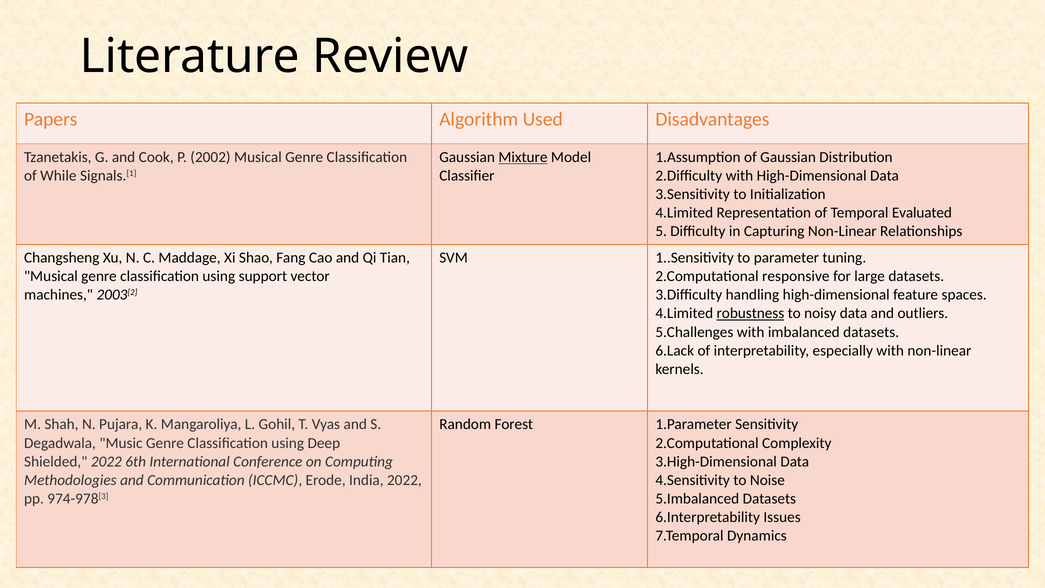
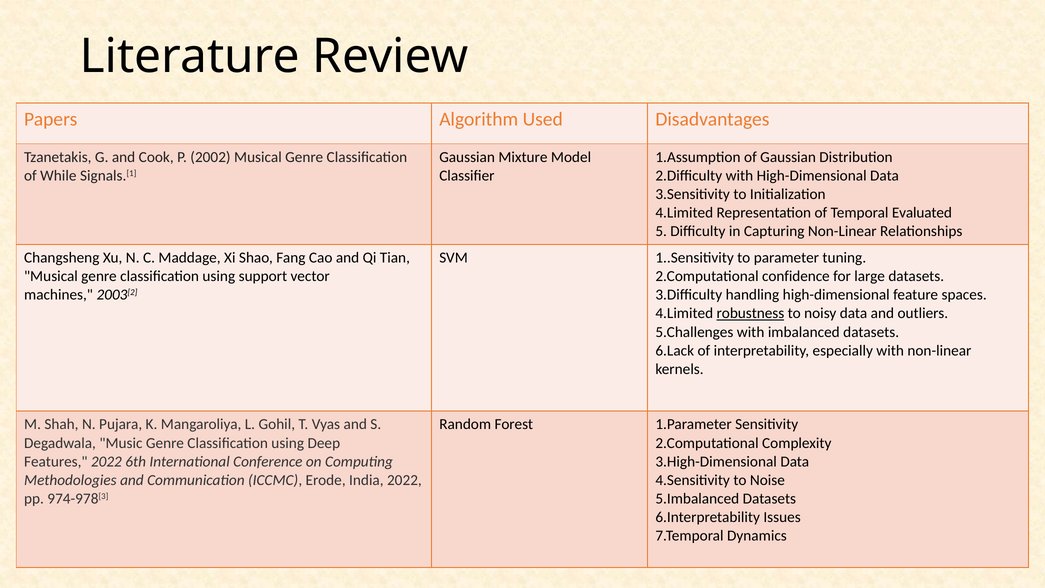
Mixture underline: present -> none (523, 157)
responsive: responsive -> confidence (796, 276)
Shielded: Shielded -> Features (56, 461)
